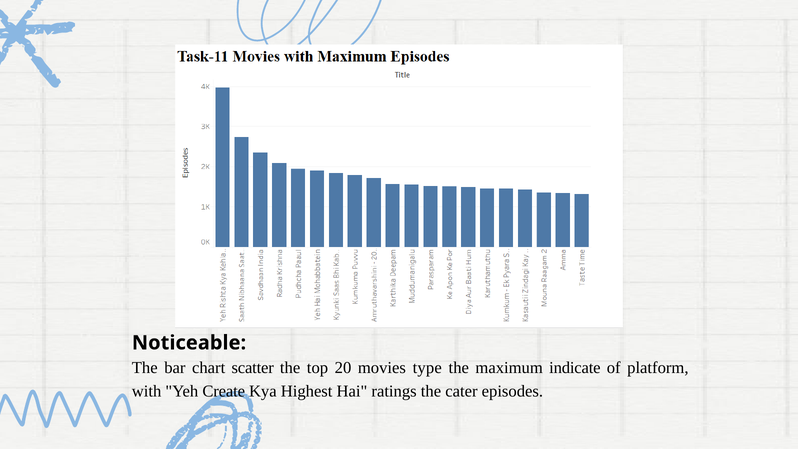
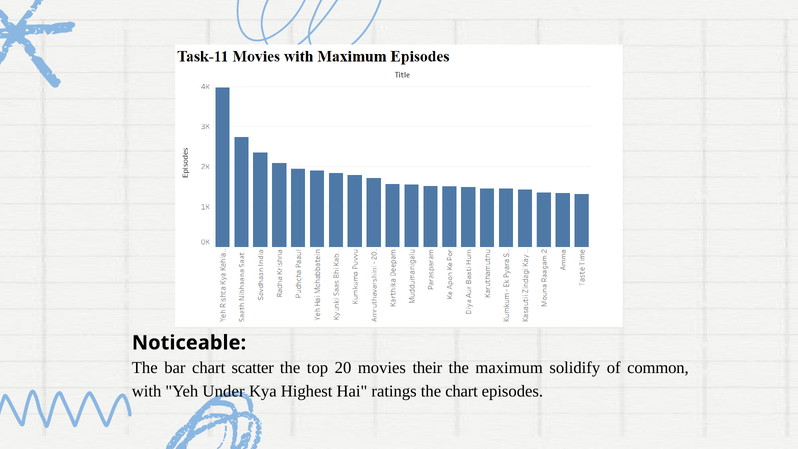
type: type -> their (427, 368)
indicate: indicate -> solidify (575, 368)
platform: platform -> common (658, 368)
Create: Create -> Under (224, 391)
the cater: cater -> chart (462, 391)
